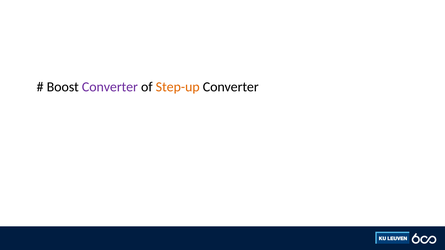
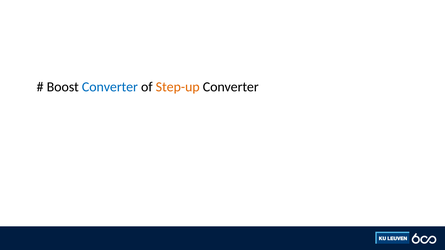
Converter colour: purple -> blue (110, 87)
